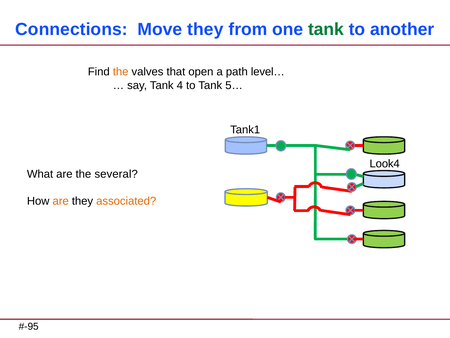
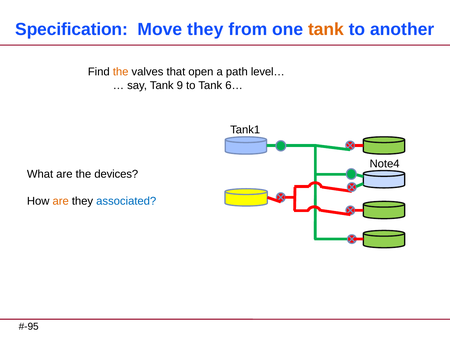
Connections: Connections -> Specification (72, 29)
tank colour: green -> orange (326, 29)
4: 4 -> 9 (180, 85)
5…: 5… -> 6… (234, 85)
Look4: Look4 -> Note4 (385, 164)
several: several -> devices (116, 174)
associated colour: orange -> blue (126, 201)
